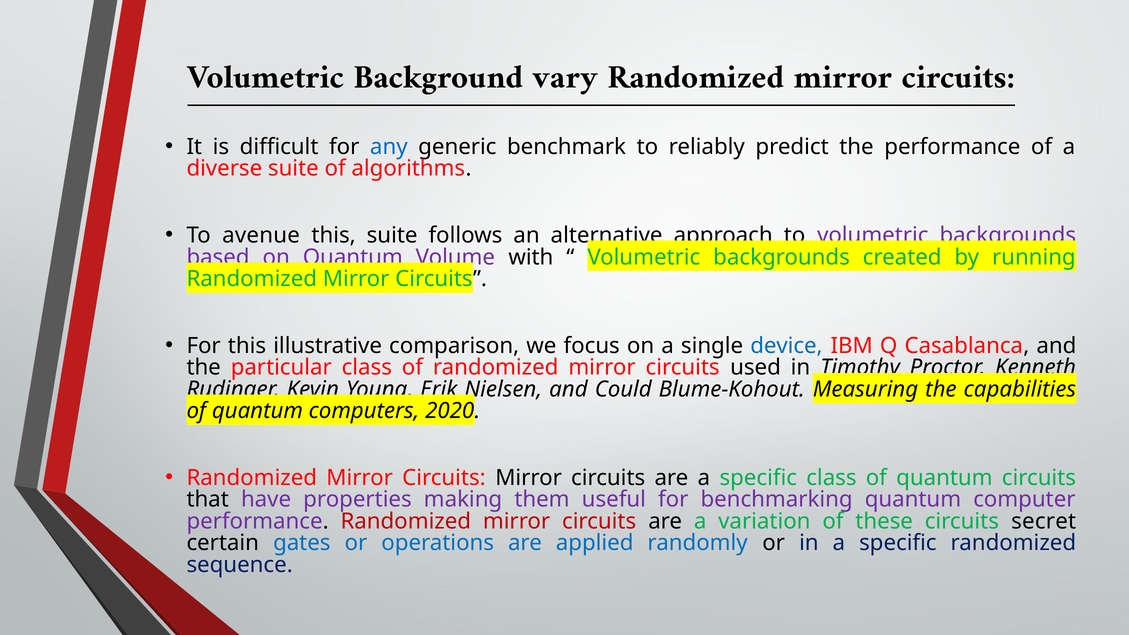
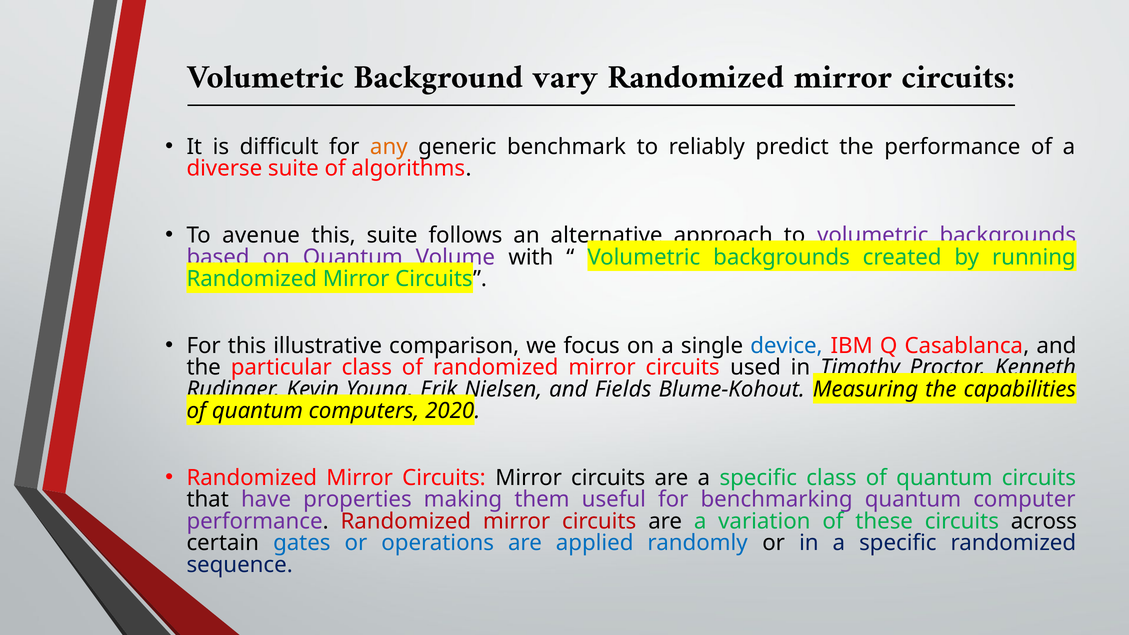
any colour: blue -> orange (389, 147)
Could: Could -> Fields (623, 389)
secret: secret -> across (1044, 521)
